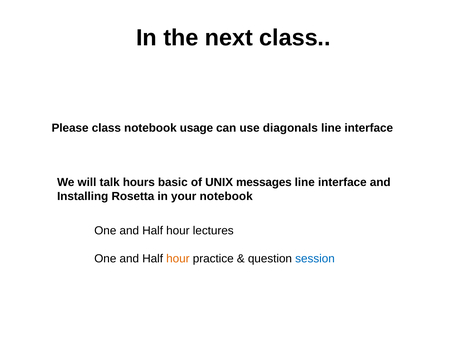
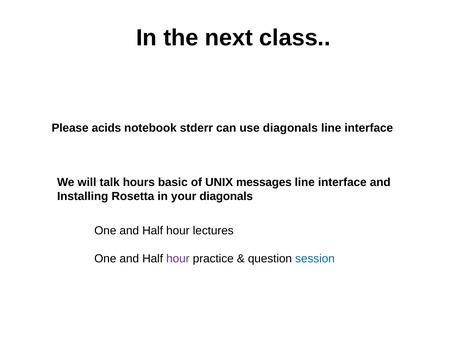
Please class: class -> acids (106, 128)
usage: usage -> stderr (196, 128)
your notebook: notebook -> diagonals (226, 196)
hour colour: orange -> purple (178, 259)
